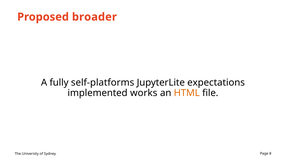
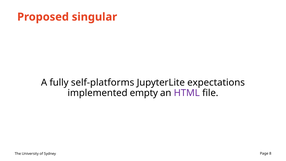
broader: broader -> singular (94, 17)
works: works -> empty (144, 93)
HTML colour: orange -> purple (187, 93)
